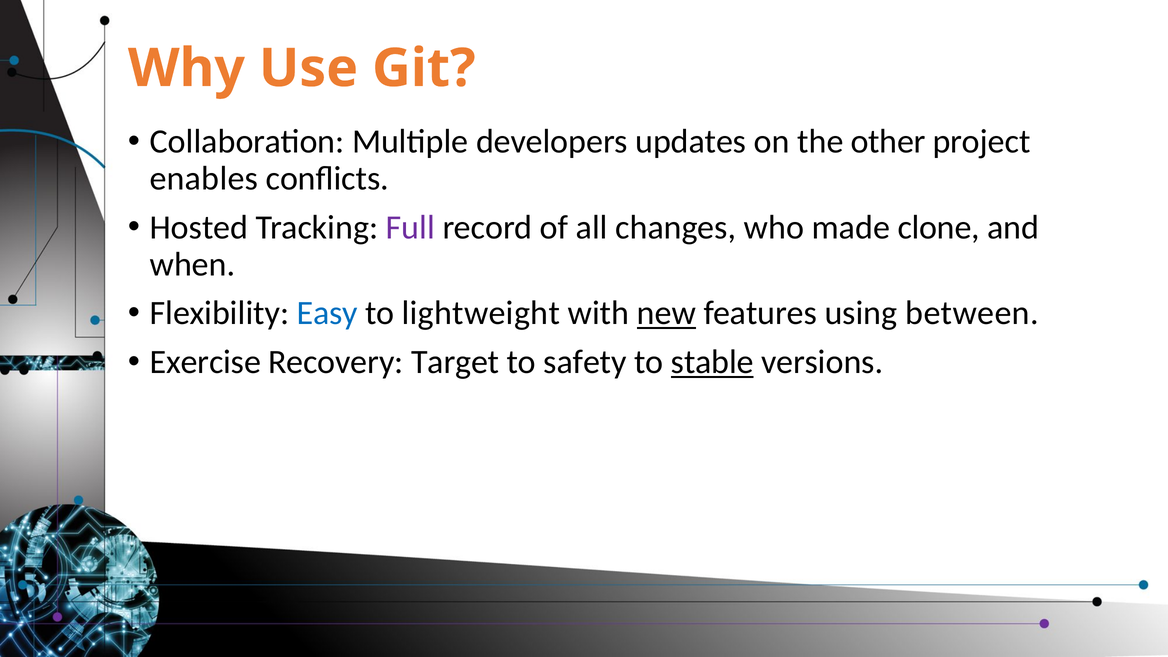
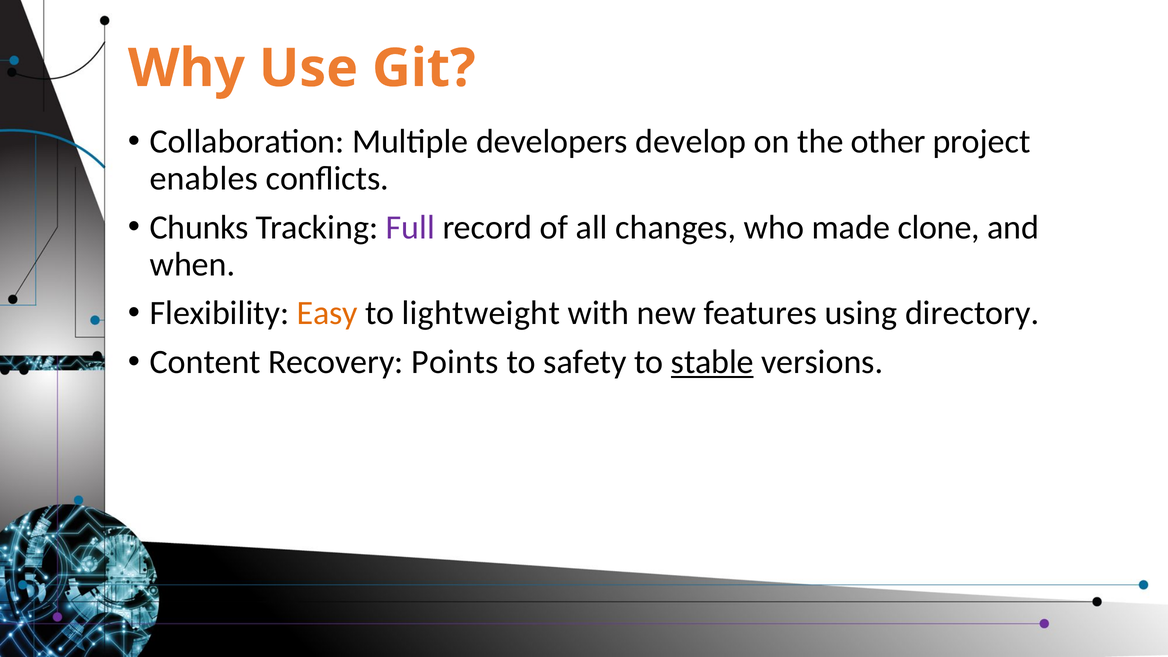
updates: updates -> develop (691, 142)
Hosted: Hosted -> Chunks (199, 227)
Easy colour: blue -> orange (327, 313)
new underline: present -> none (666, 313)
between: between -> directory (972, 313)
Exercise: Exercise -> Content (205, 362)
Target: Target -> Points (455, 362)
